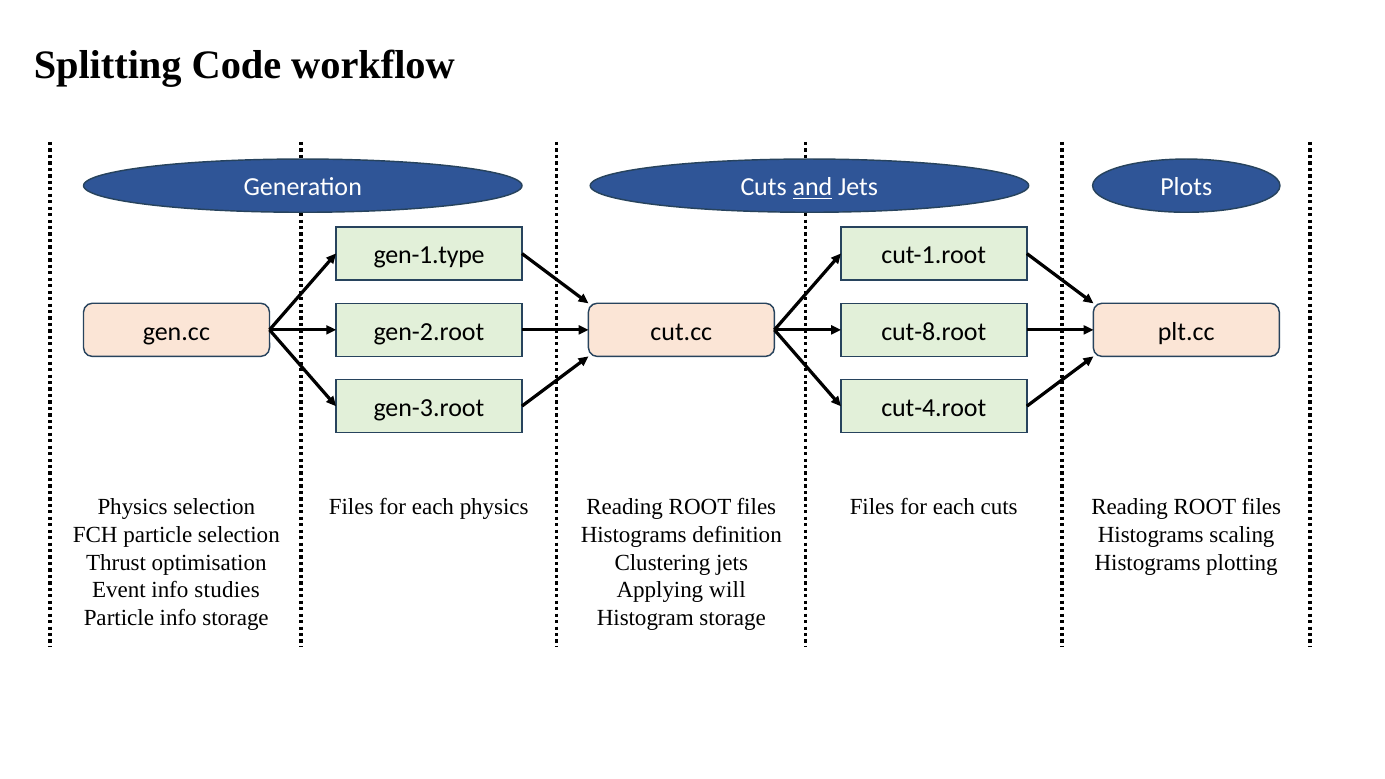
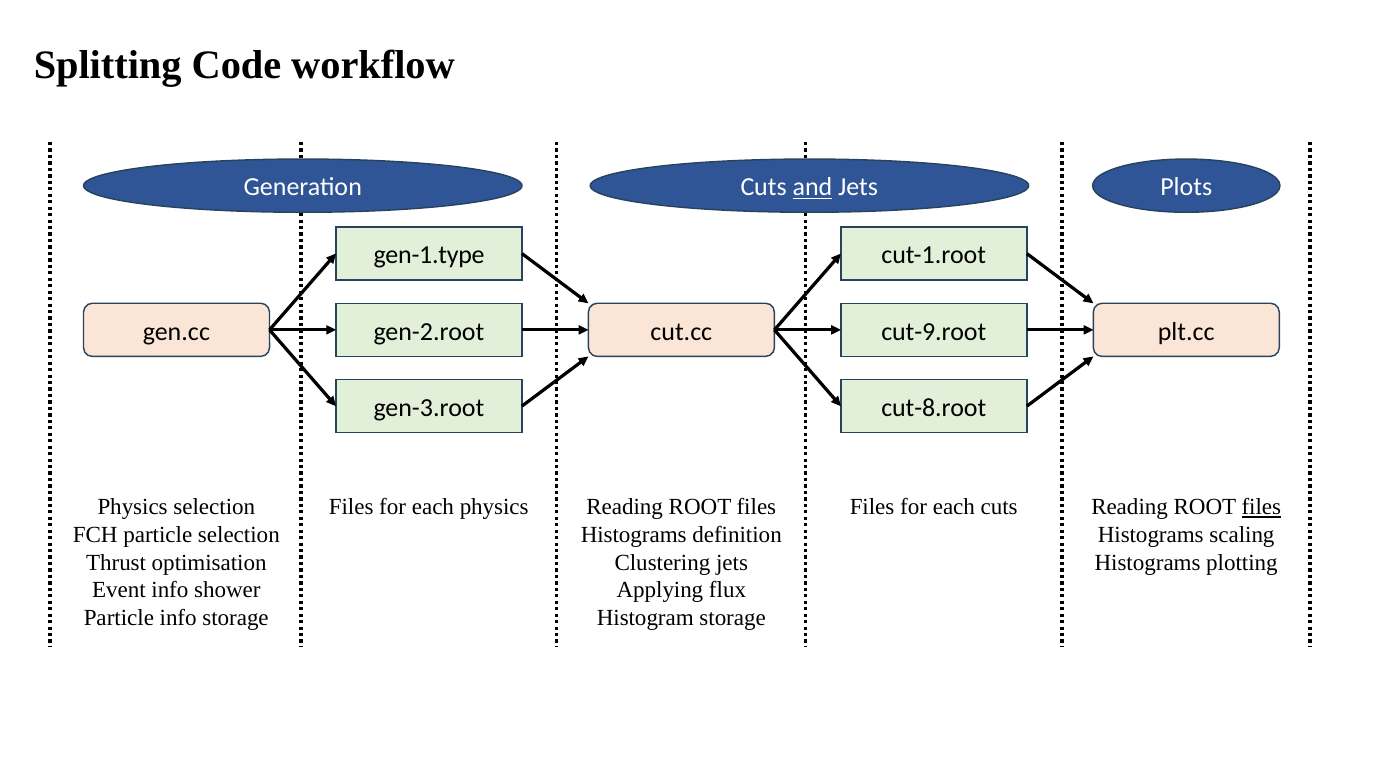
cut-8.root: cut-8.root -> cut-9.root (934, 332)
cut-4.root: cut-4.root -> cut-8.root (934, 408)
files underline: none -> present (1261, 507)
studies: studies -> shower (227, 590)
will: will -> flux (728, 590)
